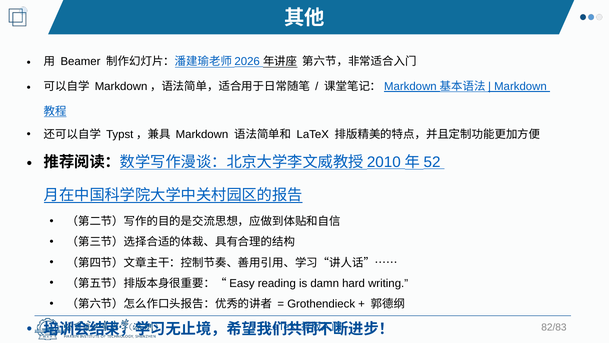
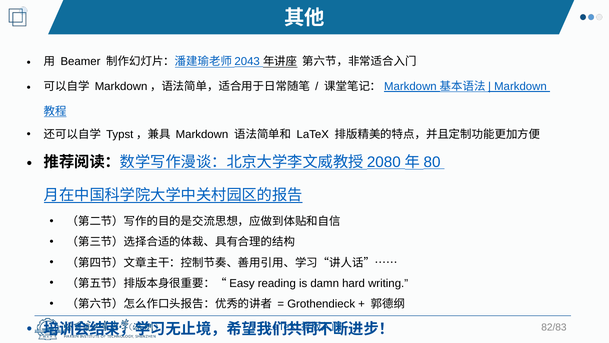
2026: 2026 -> 2043 (247, 62)
2010: 2010 -> 2080 (384, 162)
52: 52 -> 80 (432, 162)
